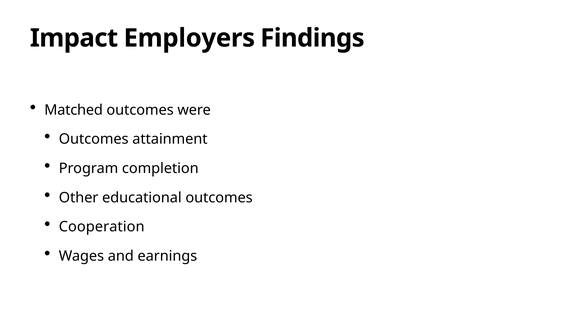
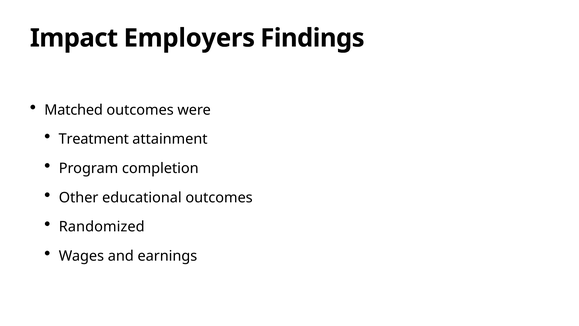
Outcomes: Outcomes -> Treatment (94, 139)
Cooperation: Cooperation -> Randomized (102, 227)
